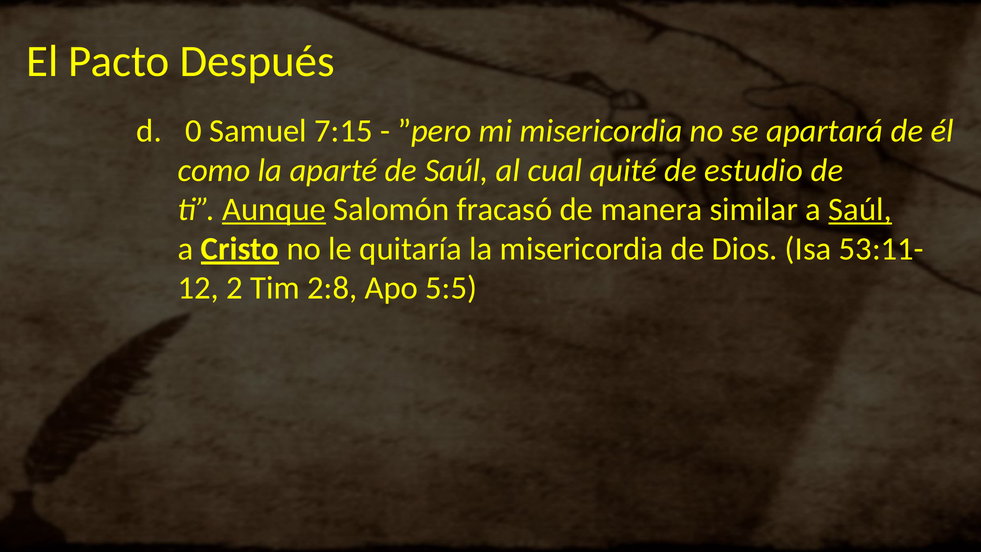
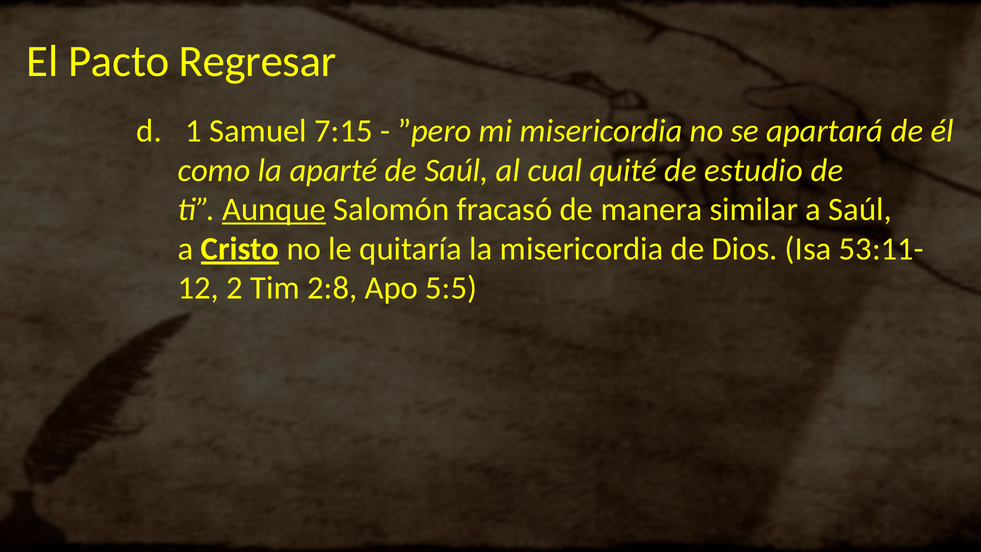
Después: Después -> Regresar (258, 61)
0: 0 -> 1 (194, 131)
Saúl underline: present -> none (860, 210)
